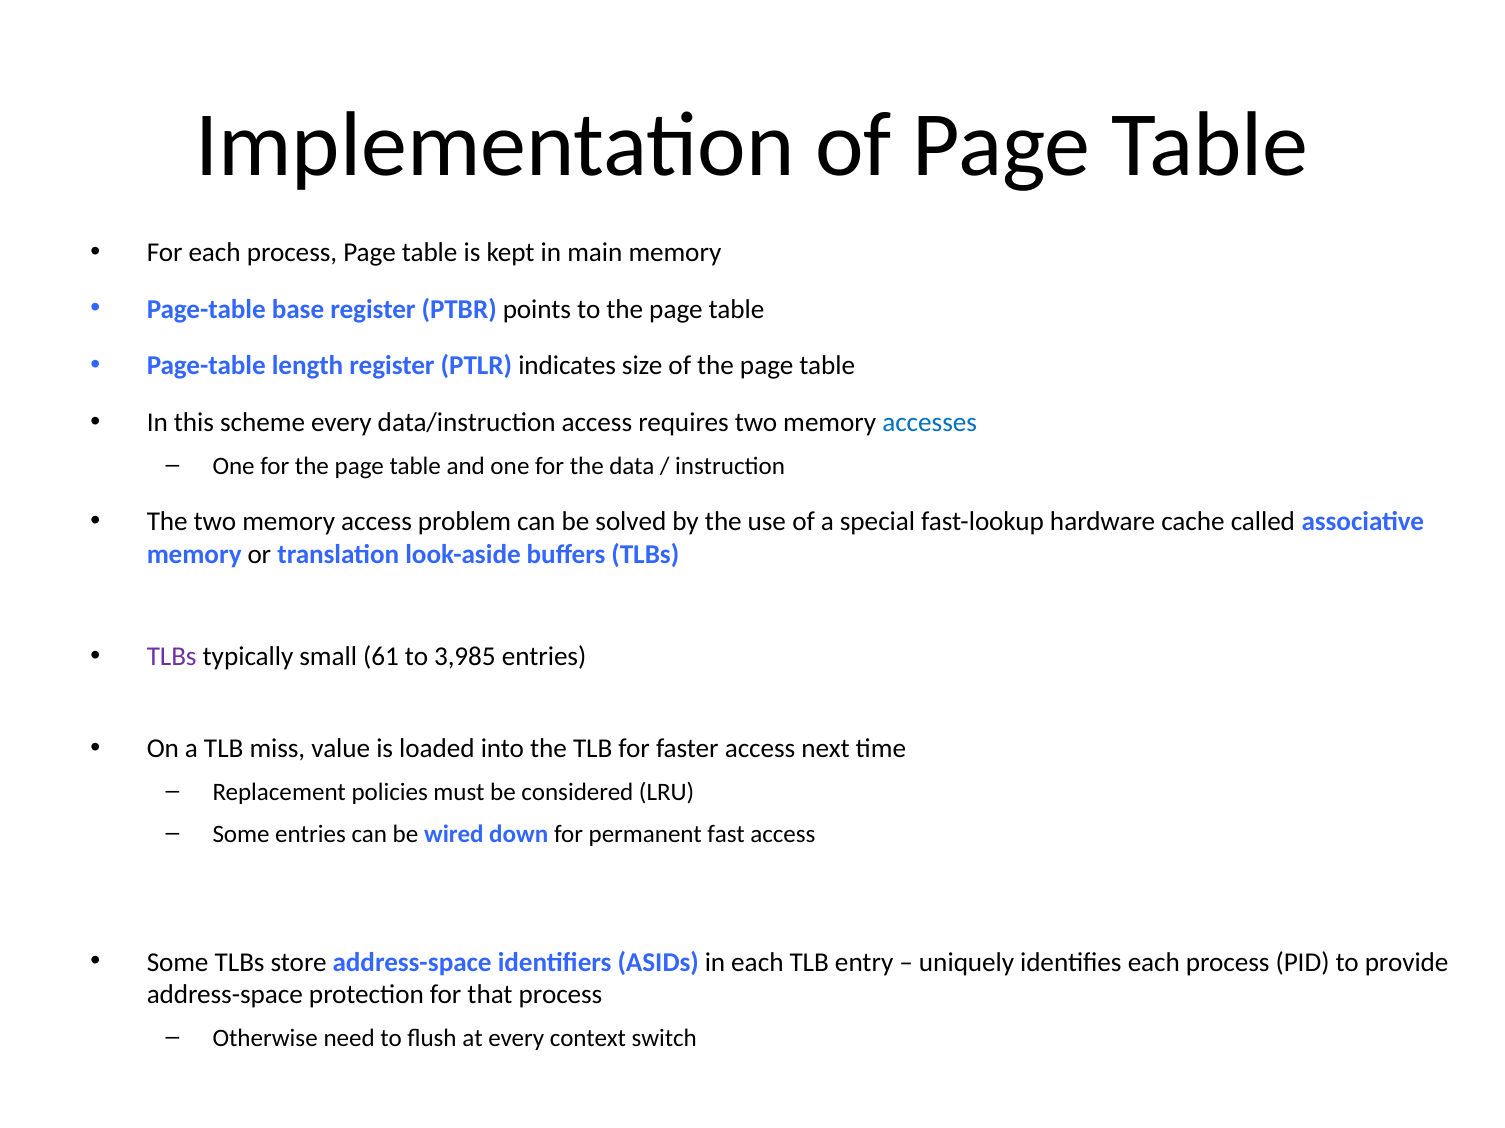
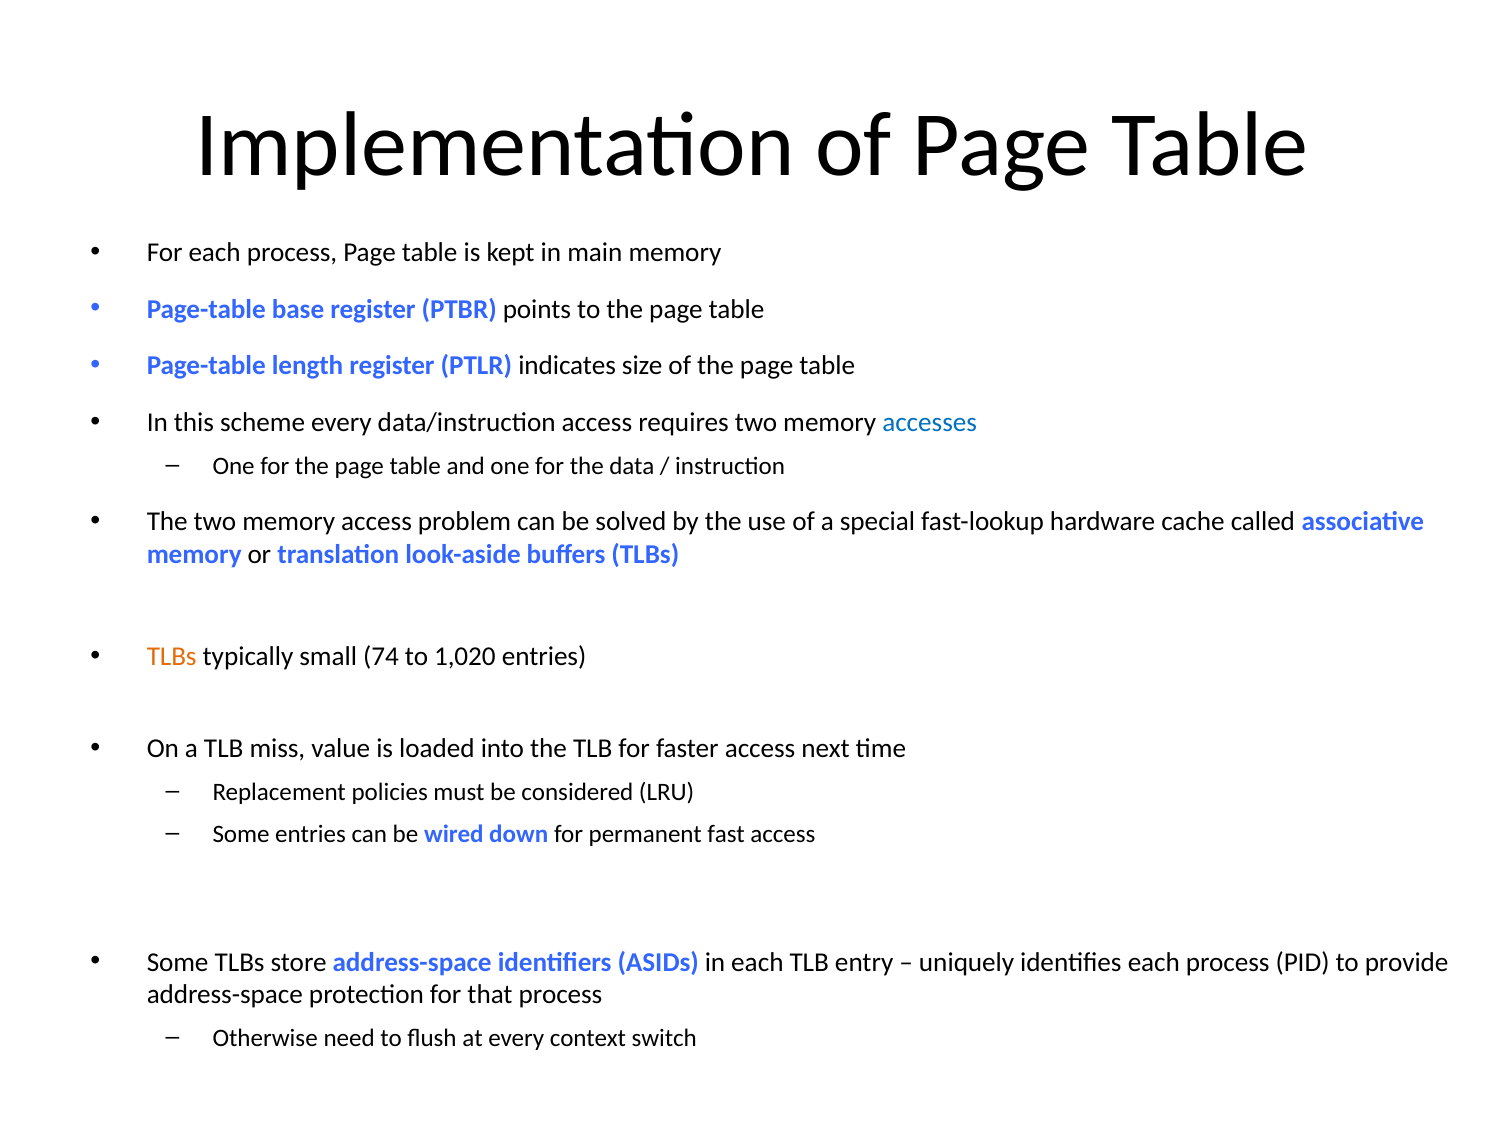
TLBs colour: purple -> orange (172, 657)
61: 61 -> 74 (381, 657)
3,985: 3,985 -> 1,020 (465, 657)
